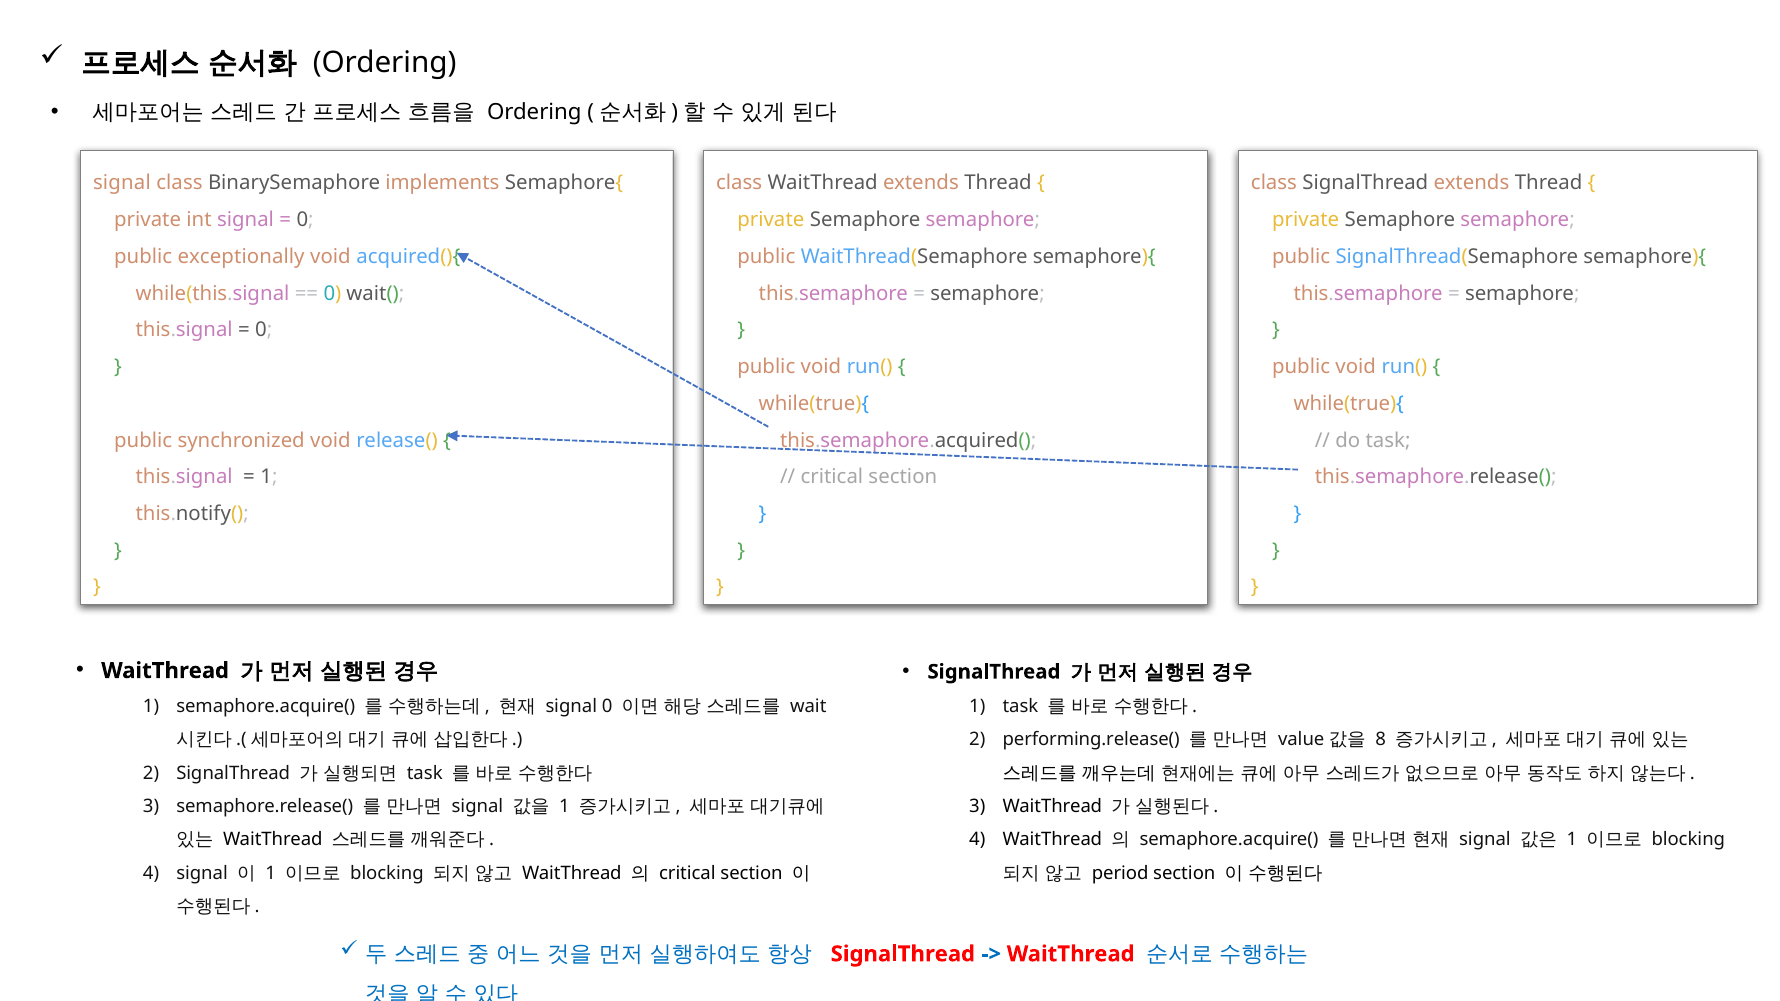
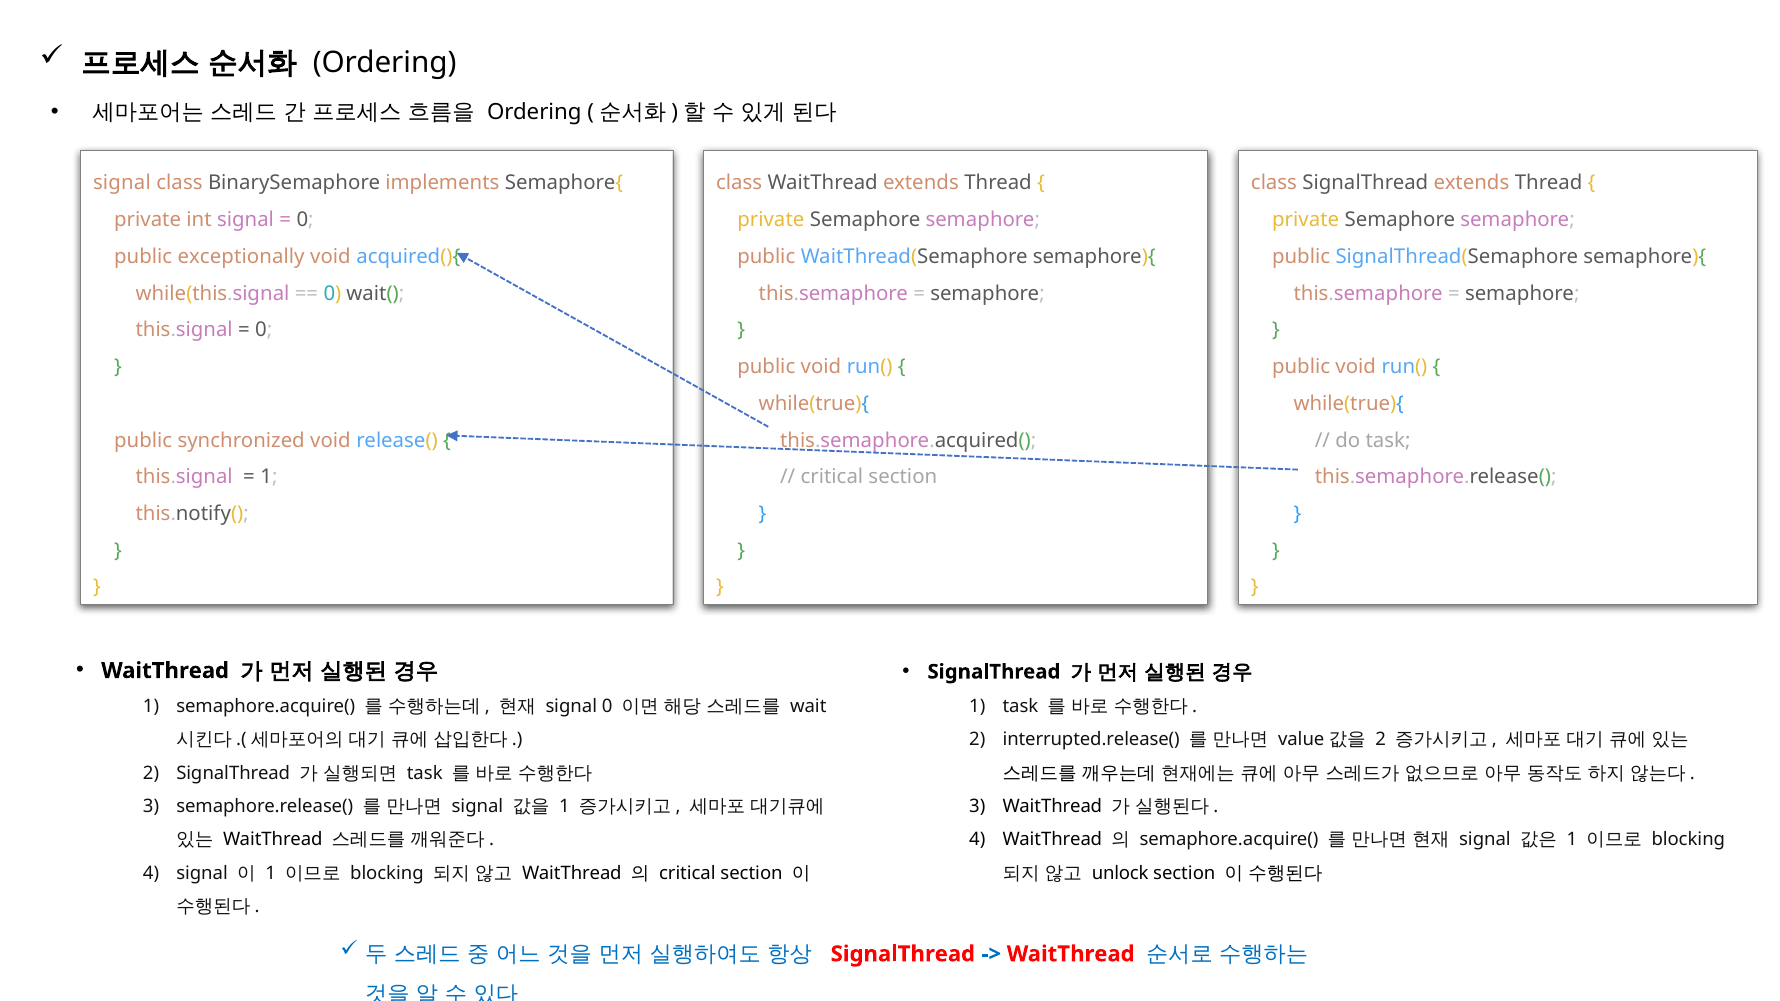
performing.release(: performing.release( -> interrupted.release( (1091, 740)
8: 8 -> 2 (1381, 740)
period: period -> unlock (1120, 873)
